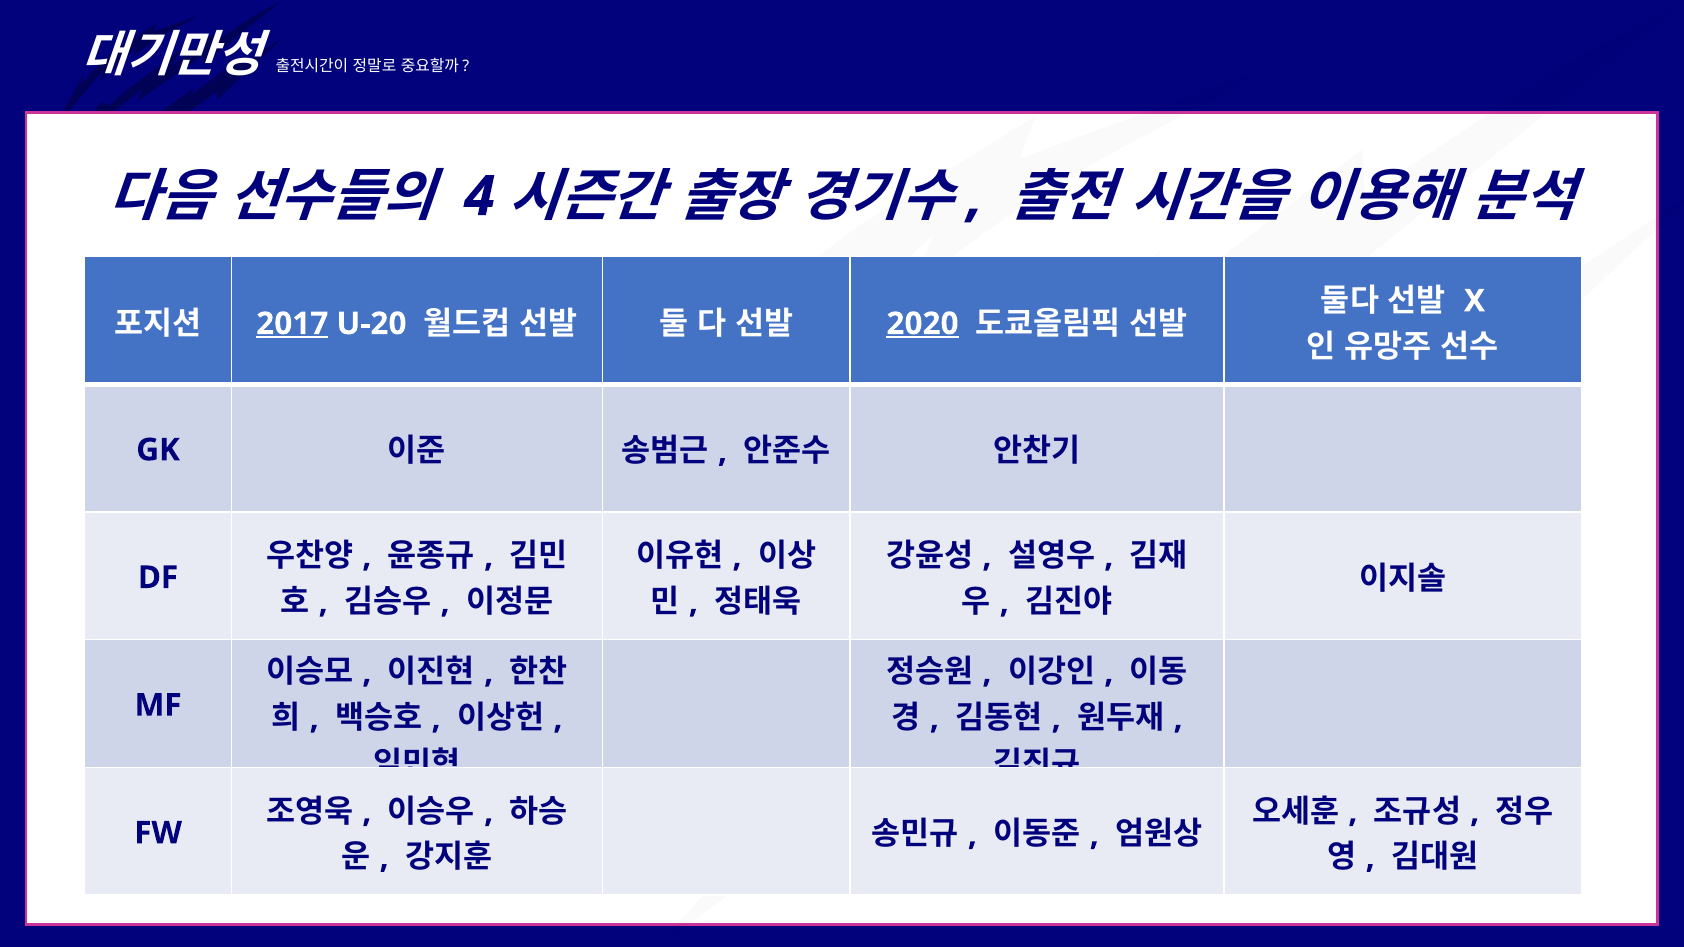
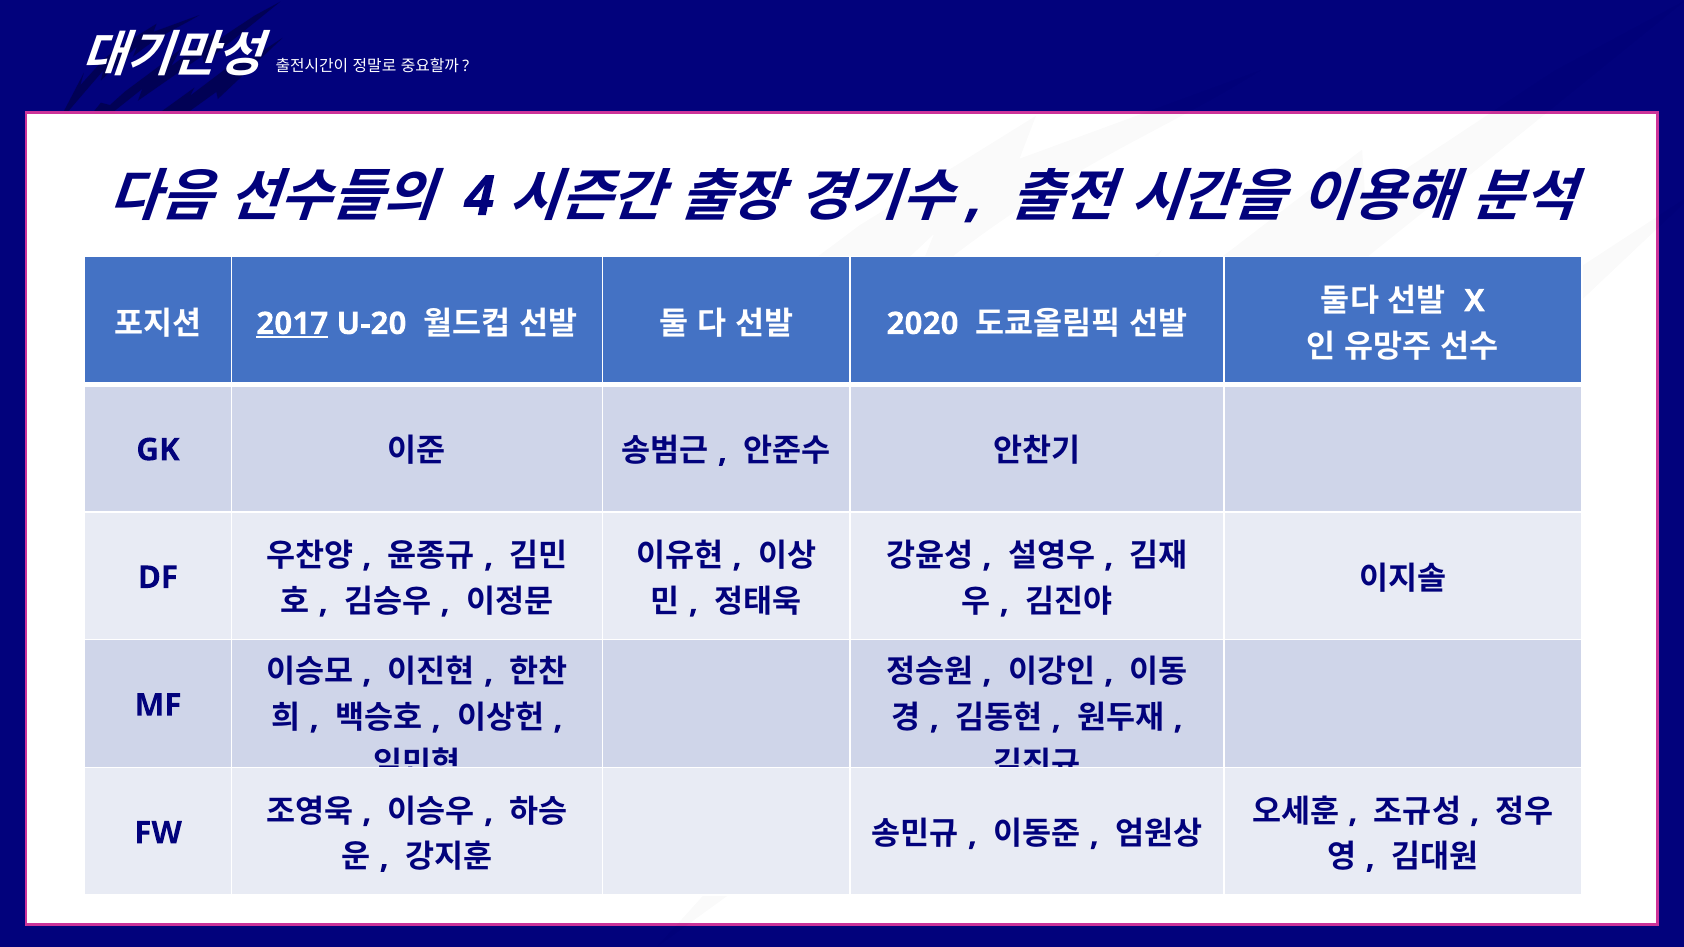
2020 underline: present -> none (923, 324)
